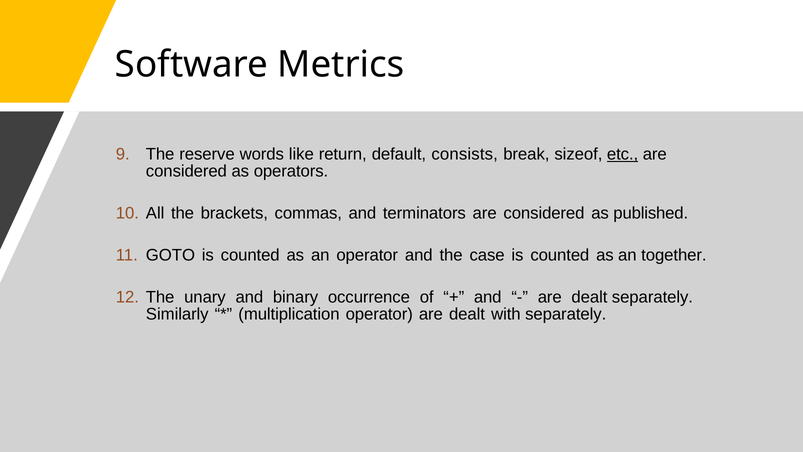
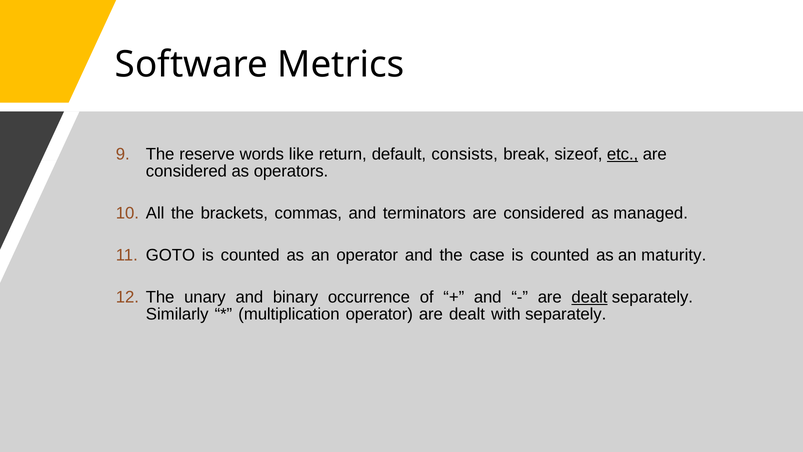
published: published -> managed (651, 213)
together: together -> maturity (674, 255)
dealt underline: none -> present (589, 297)
